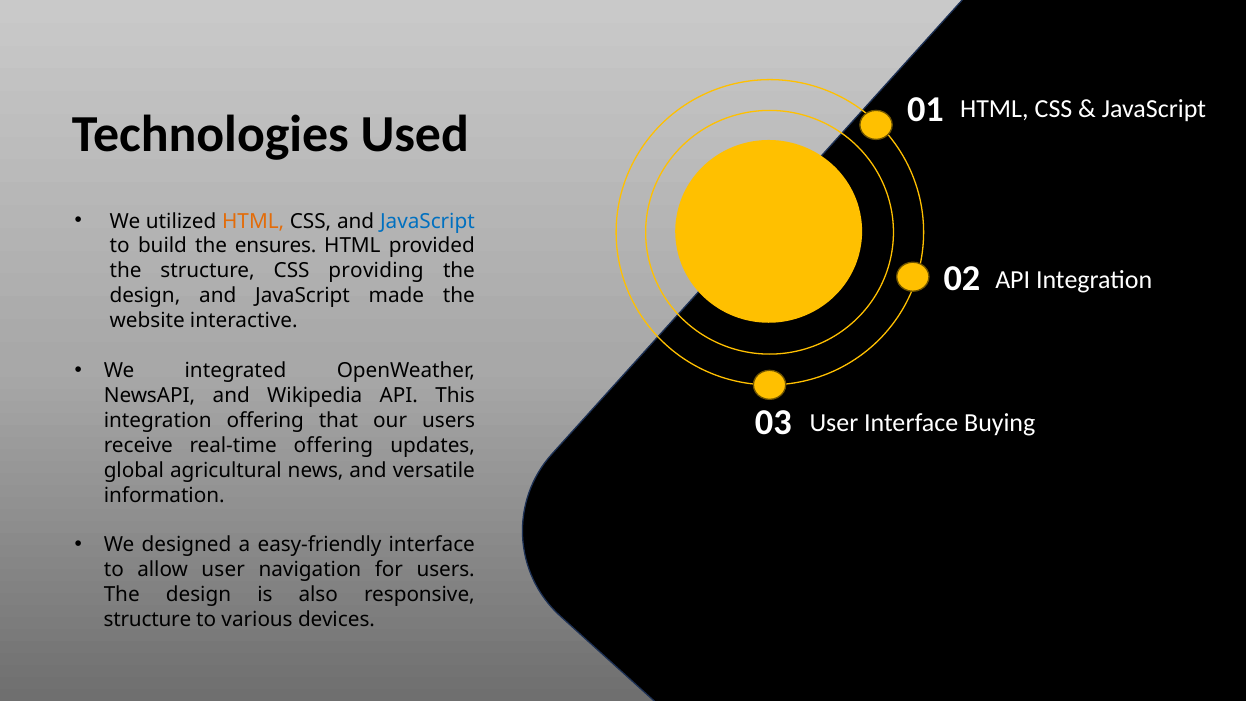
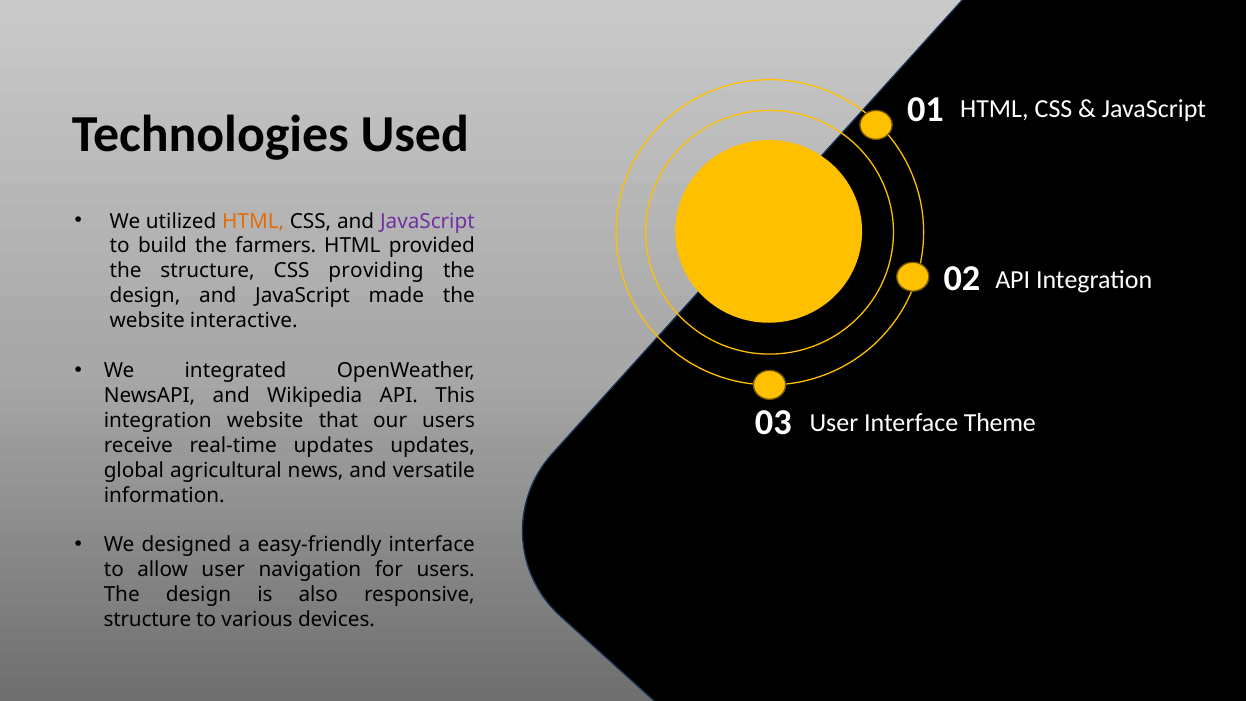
JavaScript colour: blue -> purple (427, 221)
ensures: ensures -> farmers (276, 246)
Buying: Buying -> Theme (1000, 423)
integration offering: offering -> website (265, 420)
real-time offering: offering -> updates (333, 445)
